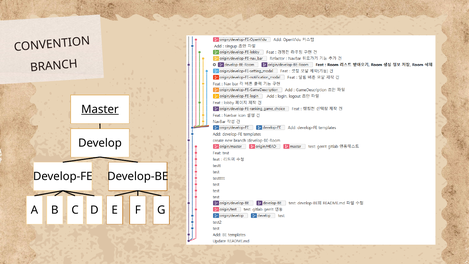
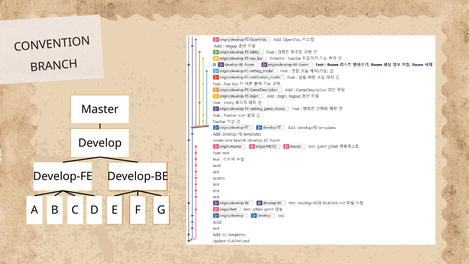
Master underline: present -> none (100, 109)
